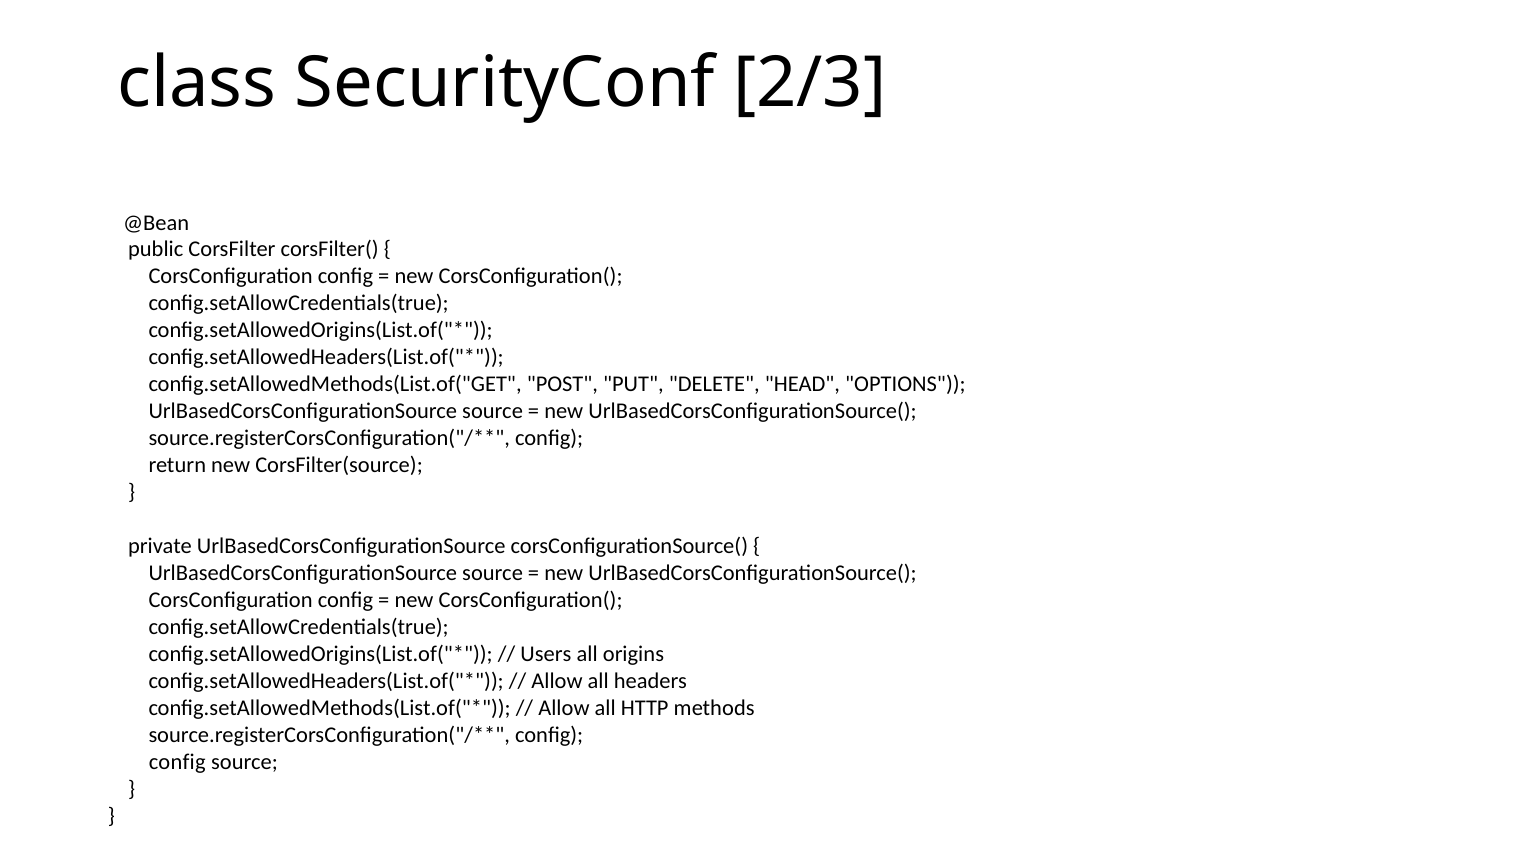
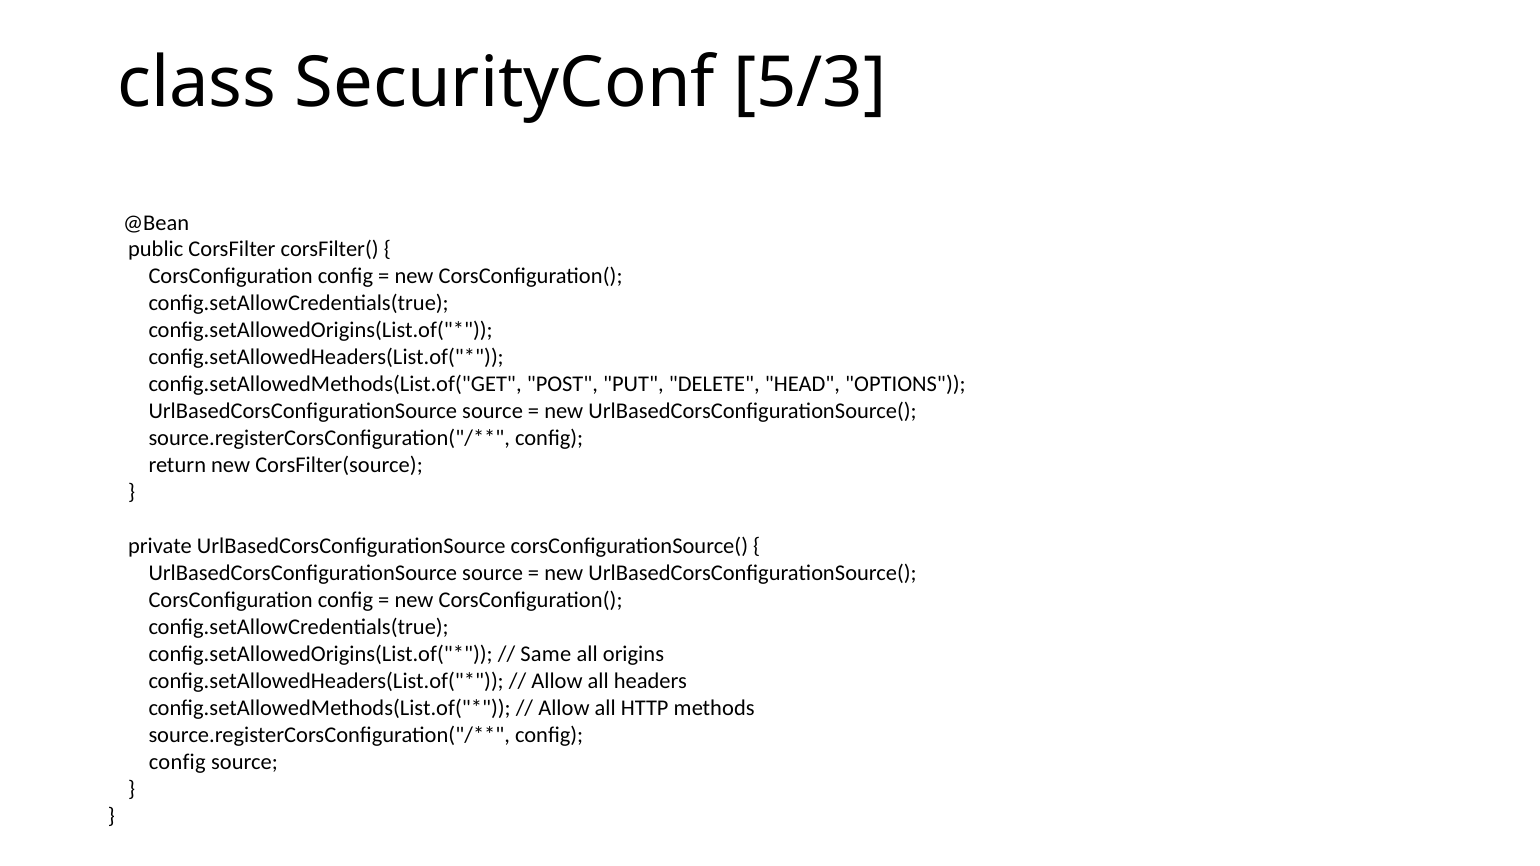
2/3: 2/3 -> 5/3 (810, 83)
Users: Users -> Same (546, 654)
